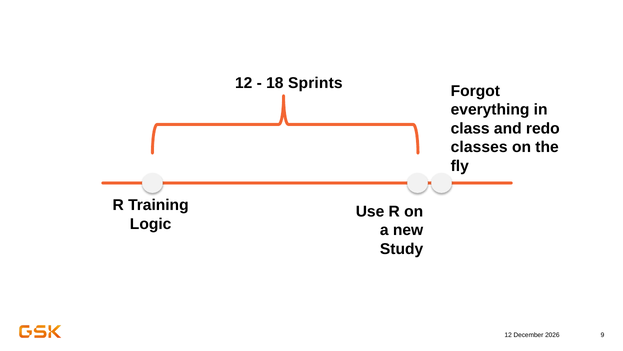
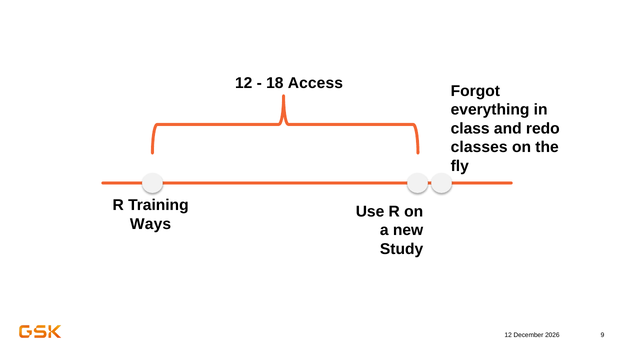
Sprints: Sprints -> Access (315, 83)
Logic: Logic -> Ways (151, 224)
